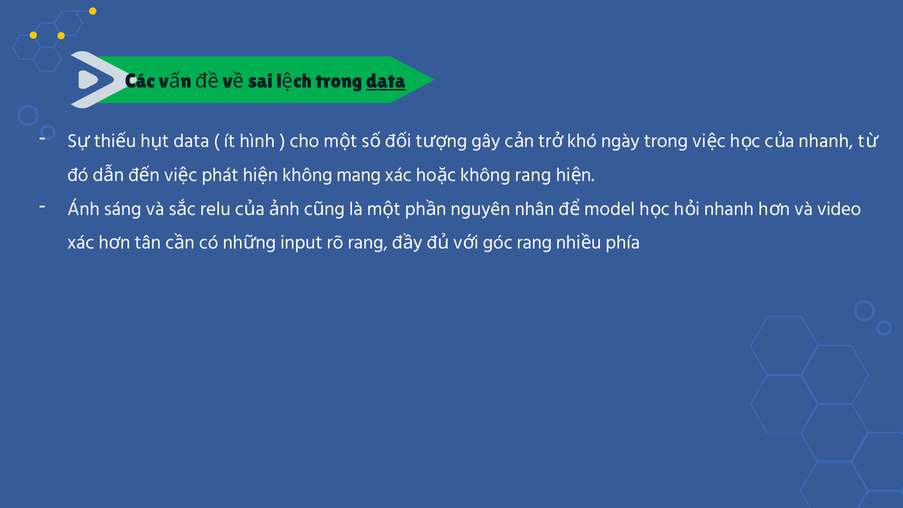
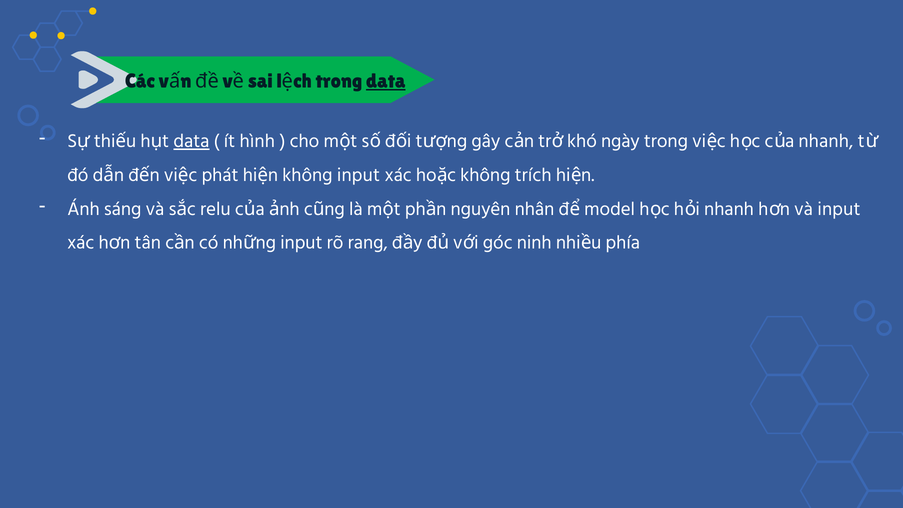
data underline: none -> present (191, 141)
không mang: mang -> input (358, 175)
không rang: rang -> trích (533, 175)
và video: video -> input (839, 209)
góc rang: rang -> ninh (534, 243)
